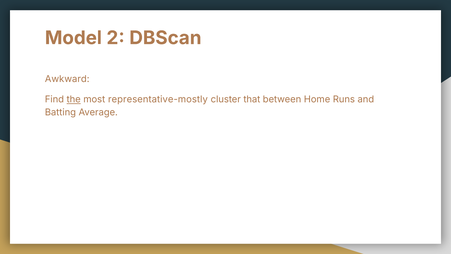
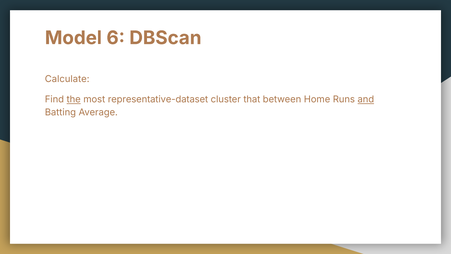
2: 2 -> 6 (116, 38)
Awkward: Awkward -> Calculate (67, 79)
representative-mostly: representative-mostly -> representative-dataset (158, 99)
and underline: none -> present (366, 99)
